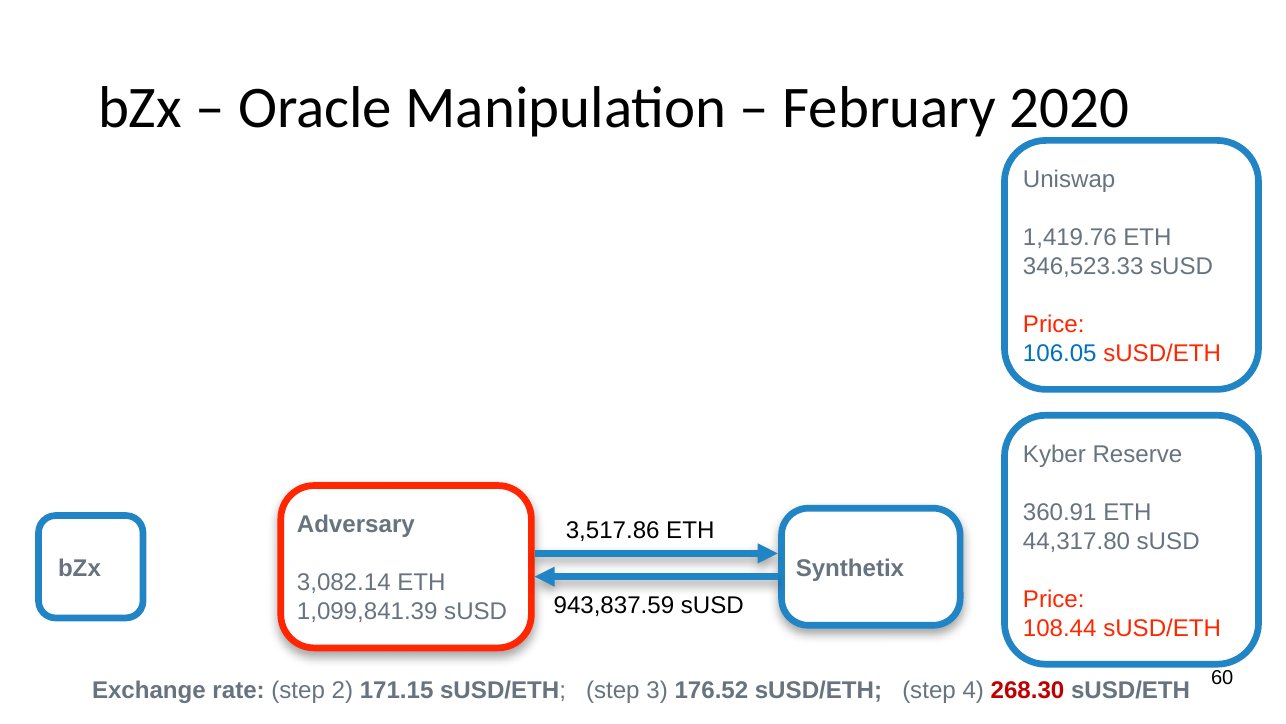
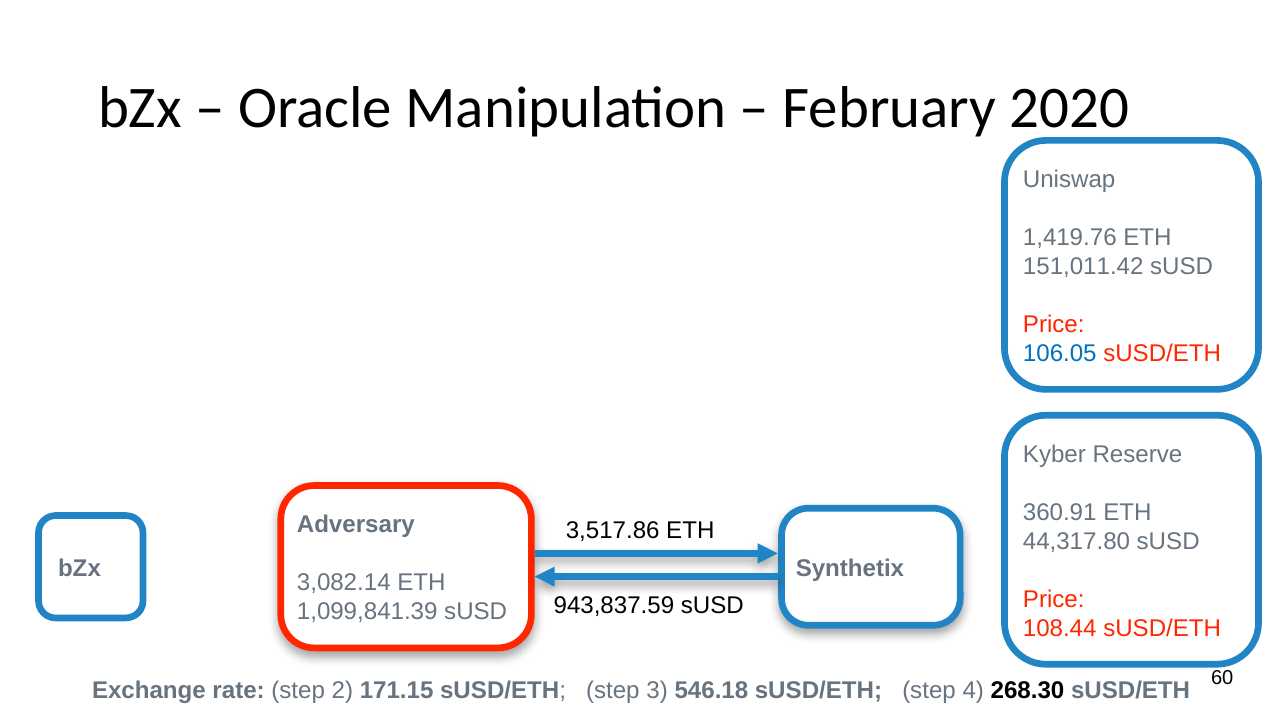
346,523.33: 346,523.33 -> 151,011.42 (1083, 266)
176.52: 176.52 -> 546.18 (711, 690)
268.30 colour: red -> black (1028, 690)
